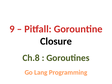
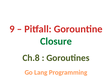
Closure colour: black -> green (56, 41)
